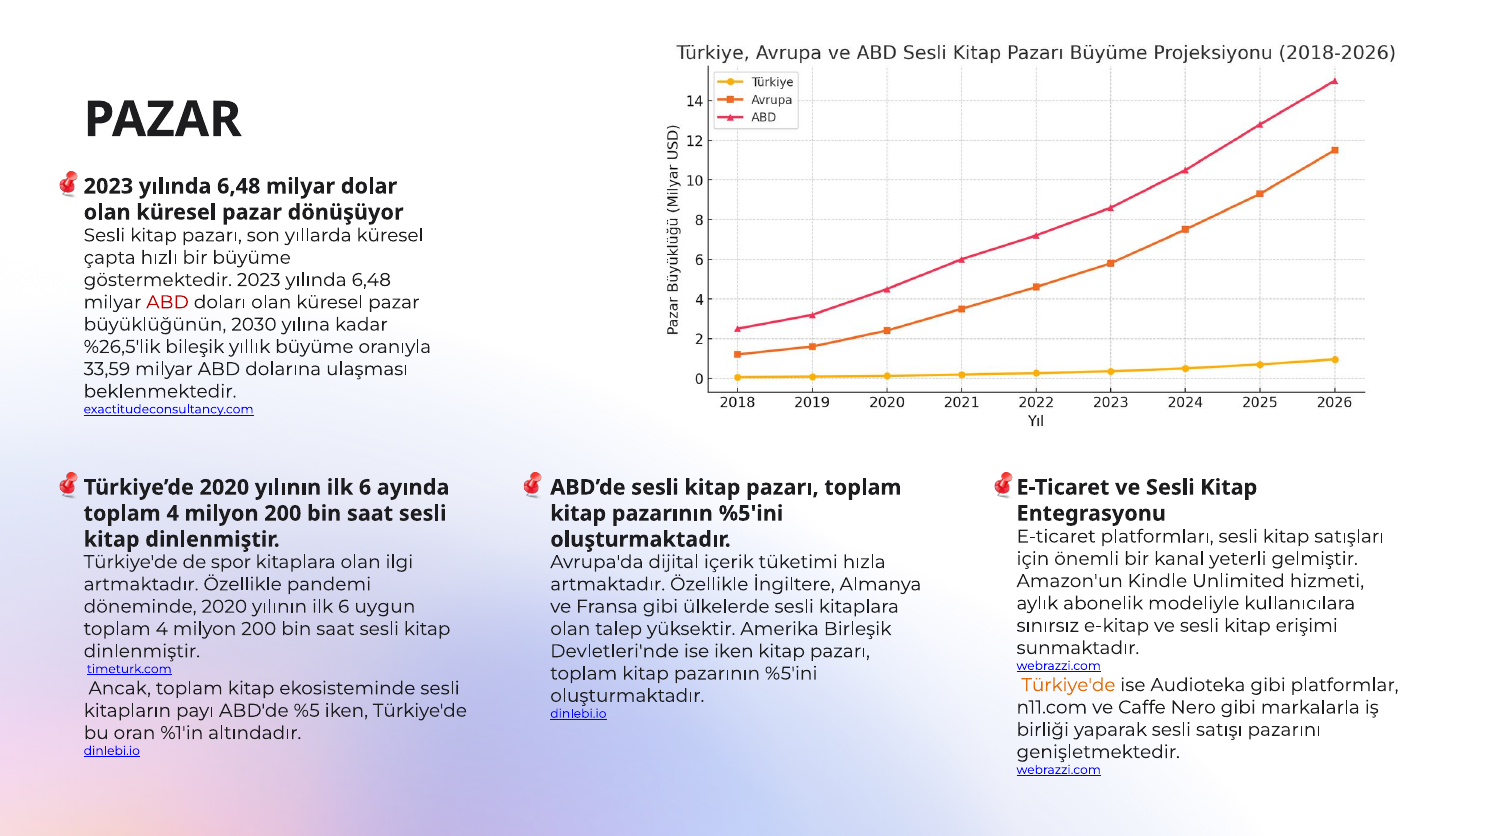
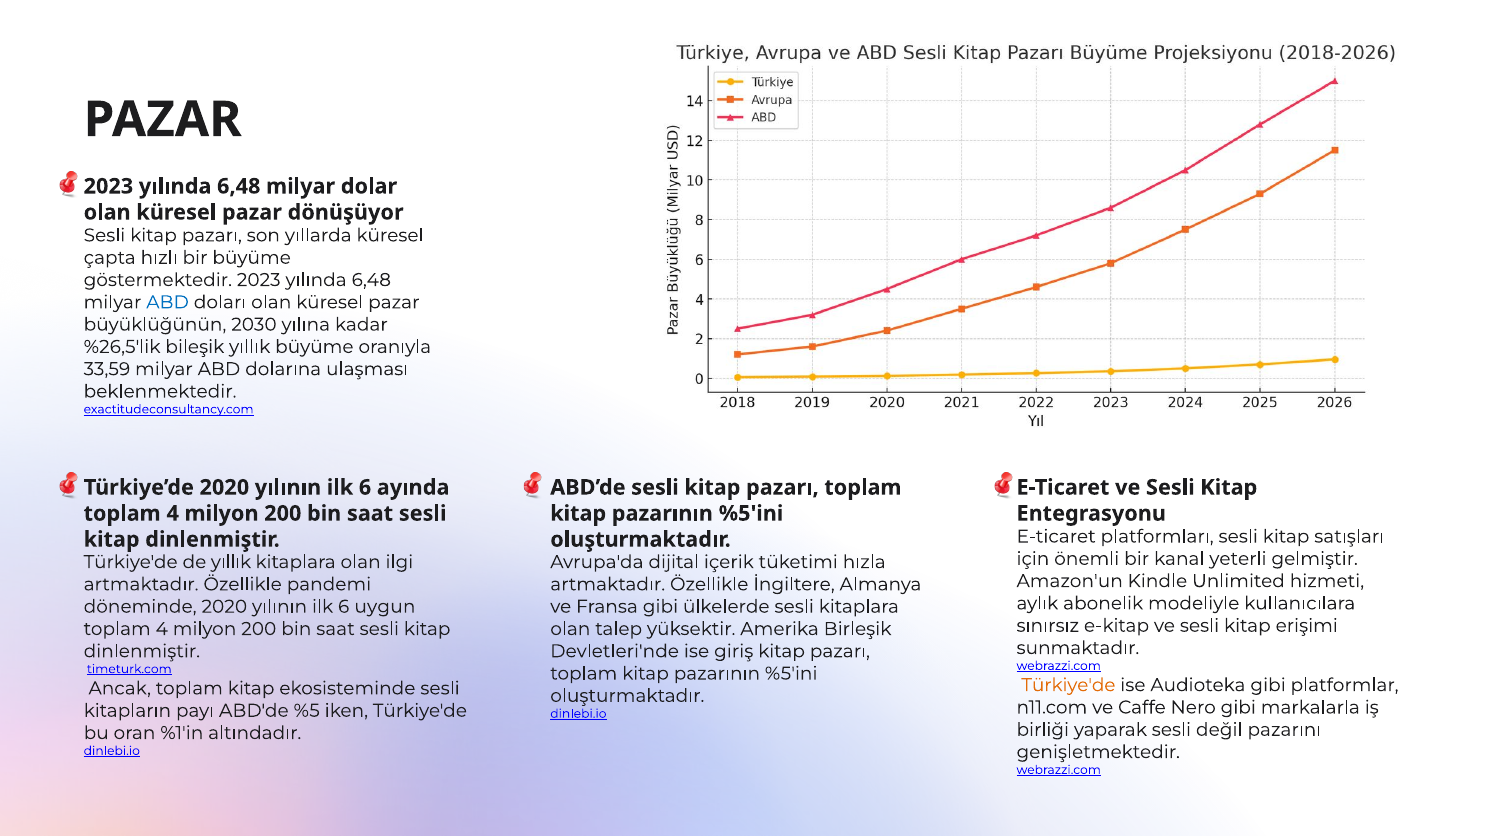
ABD colour: red -> blue (168, 302)
de spor: spor -> yıllık (231, 562)
ise iken: iken -> giriş (734, 652)
satışı: satışı -> değil (1219, 730)
